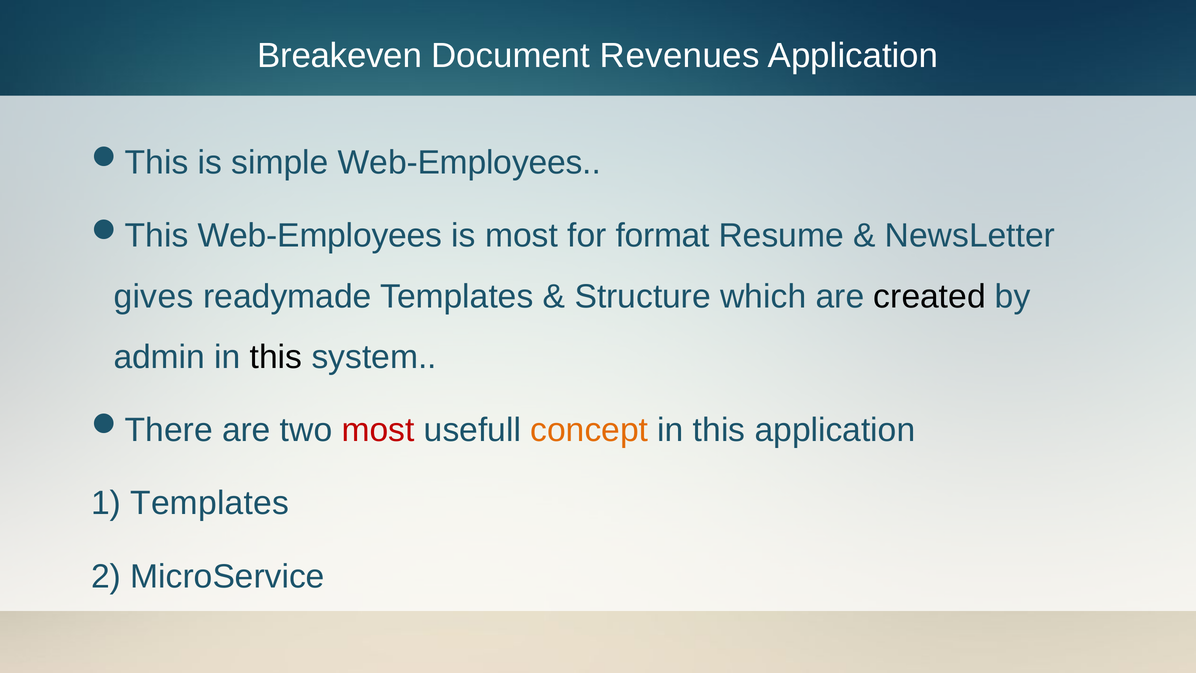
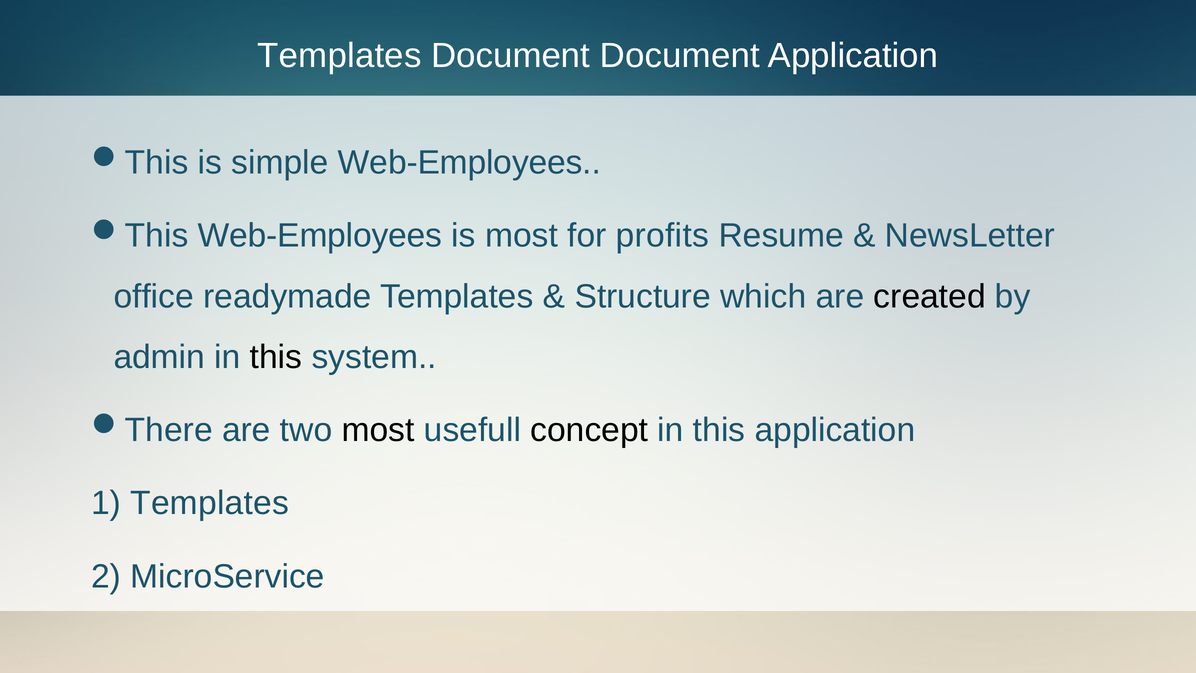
Breakeven: Breakeven -> Templates (339, 56)
Document Revenues: Revenues -> Document (680, 56)
format: format -> profits (662, 236)
gives: gives -> office (154, 296)
most colour: red -> black (378, 430)
concept colour: orange -> black (589, 430)
